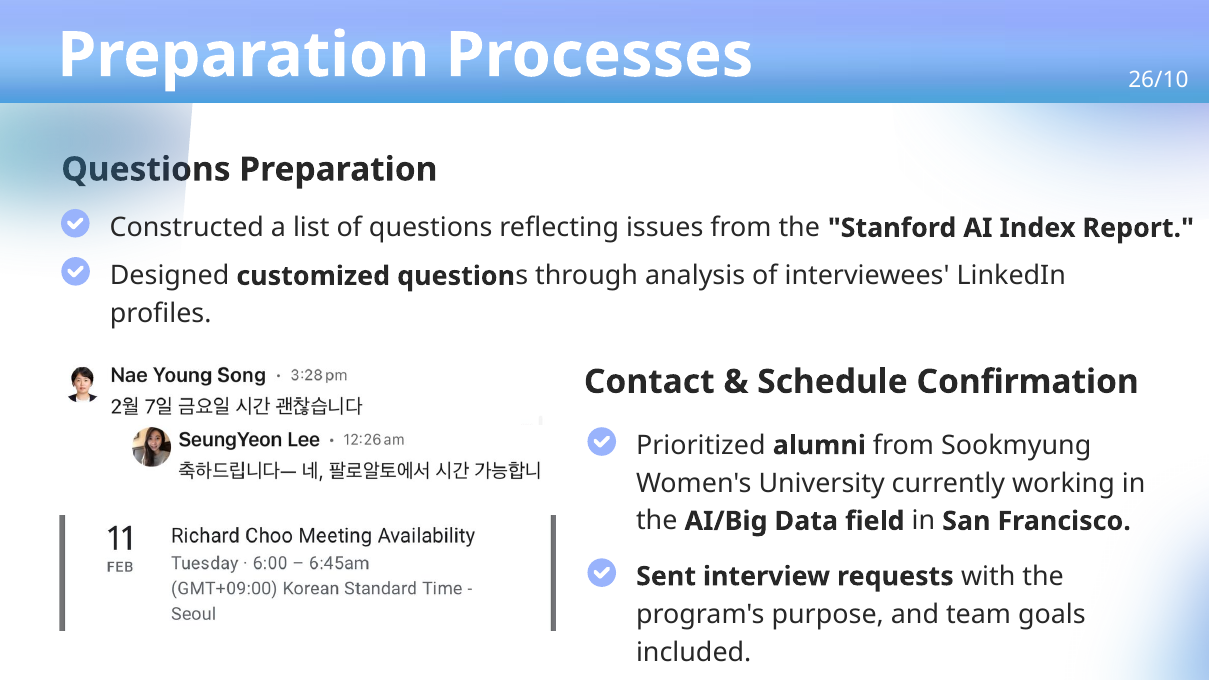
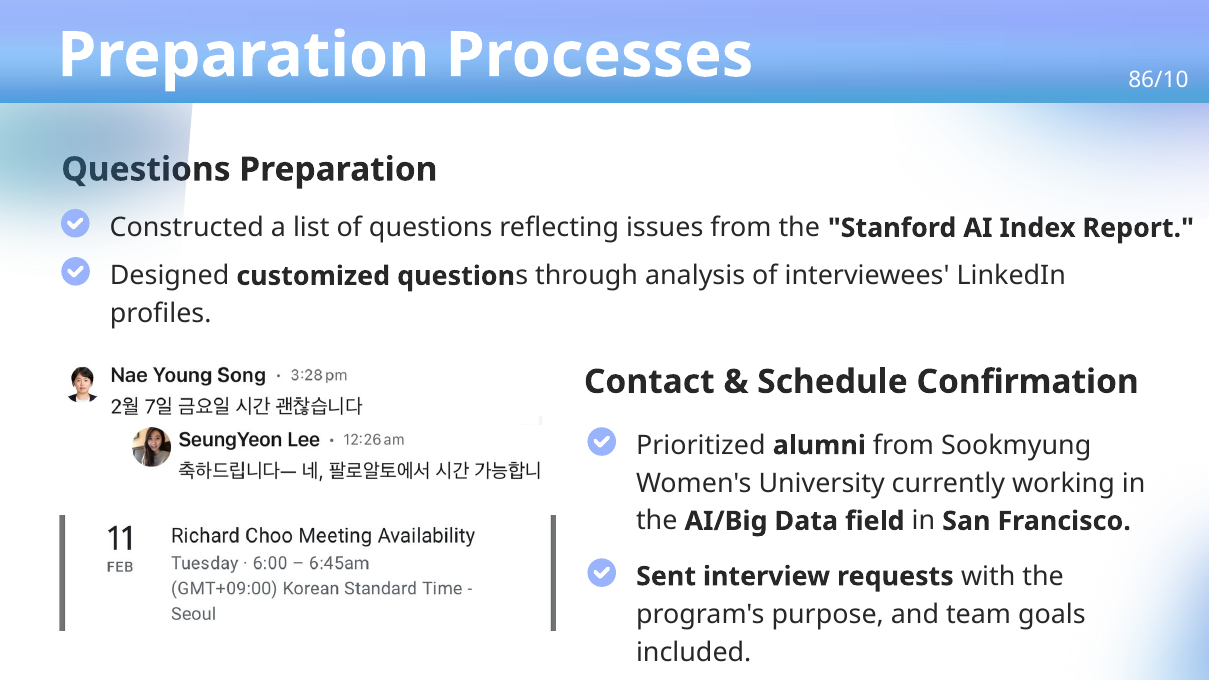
26/10: 26/10 -> 86/10 (1158, 80)
